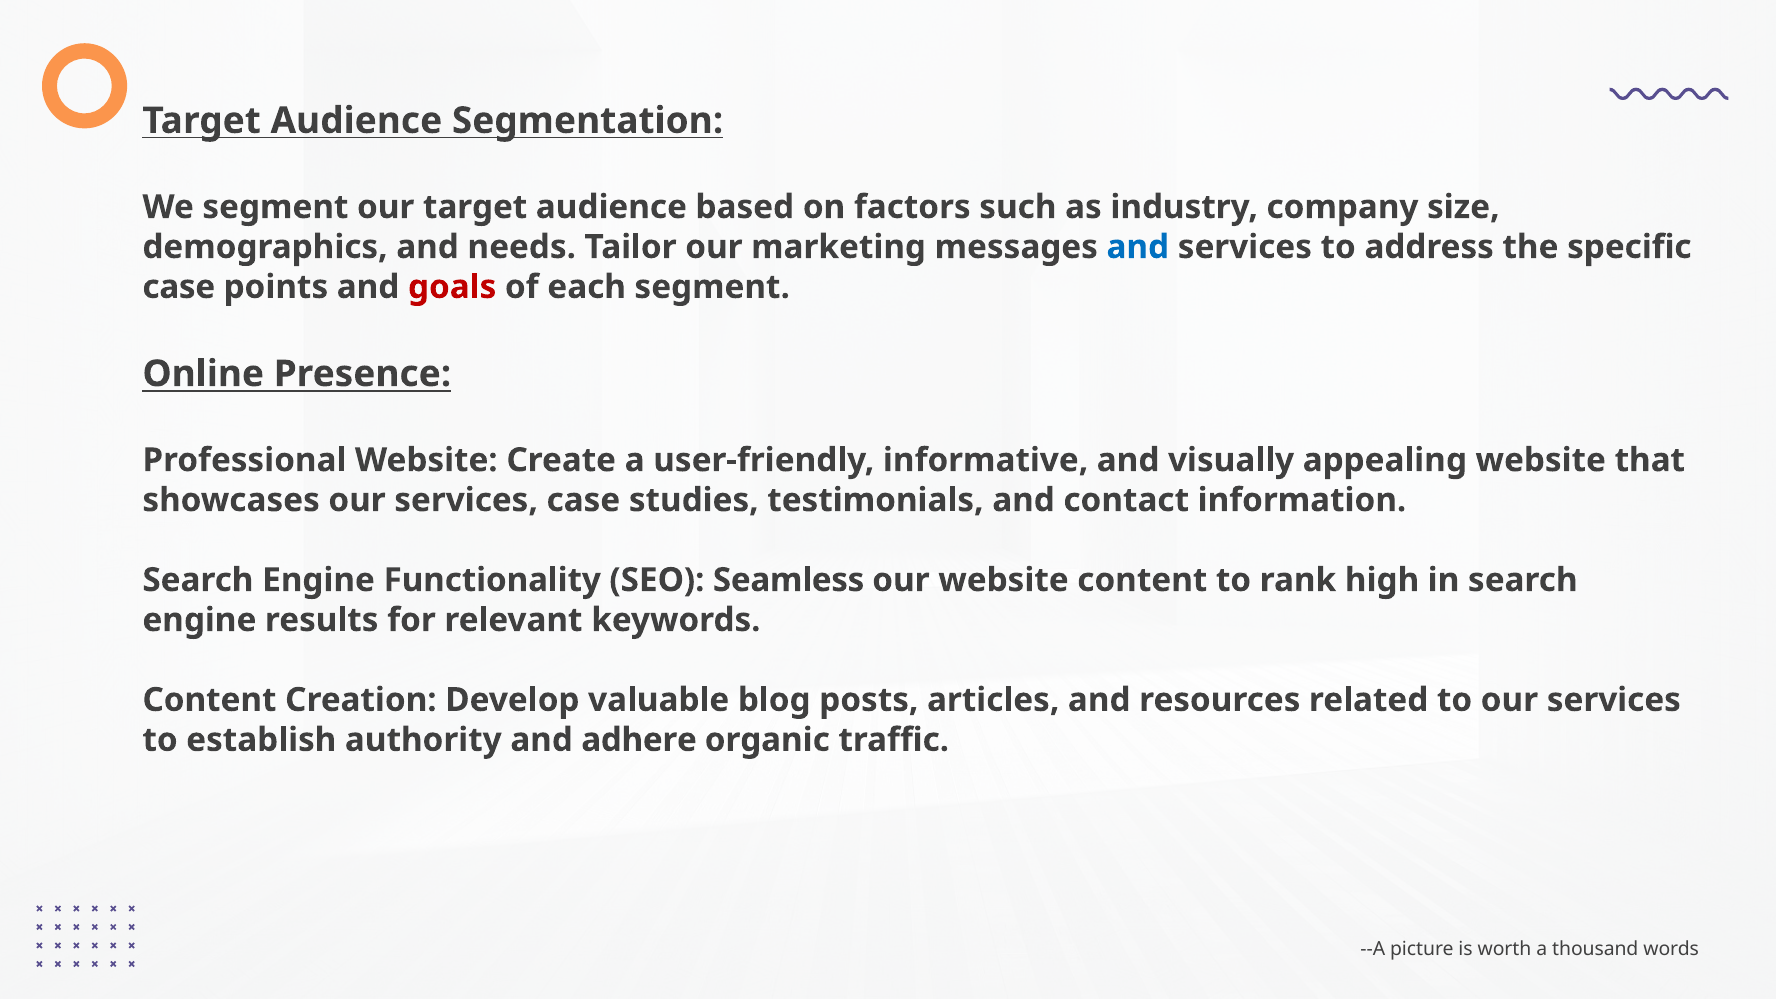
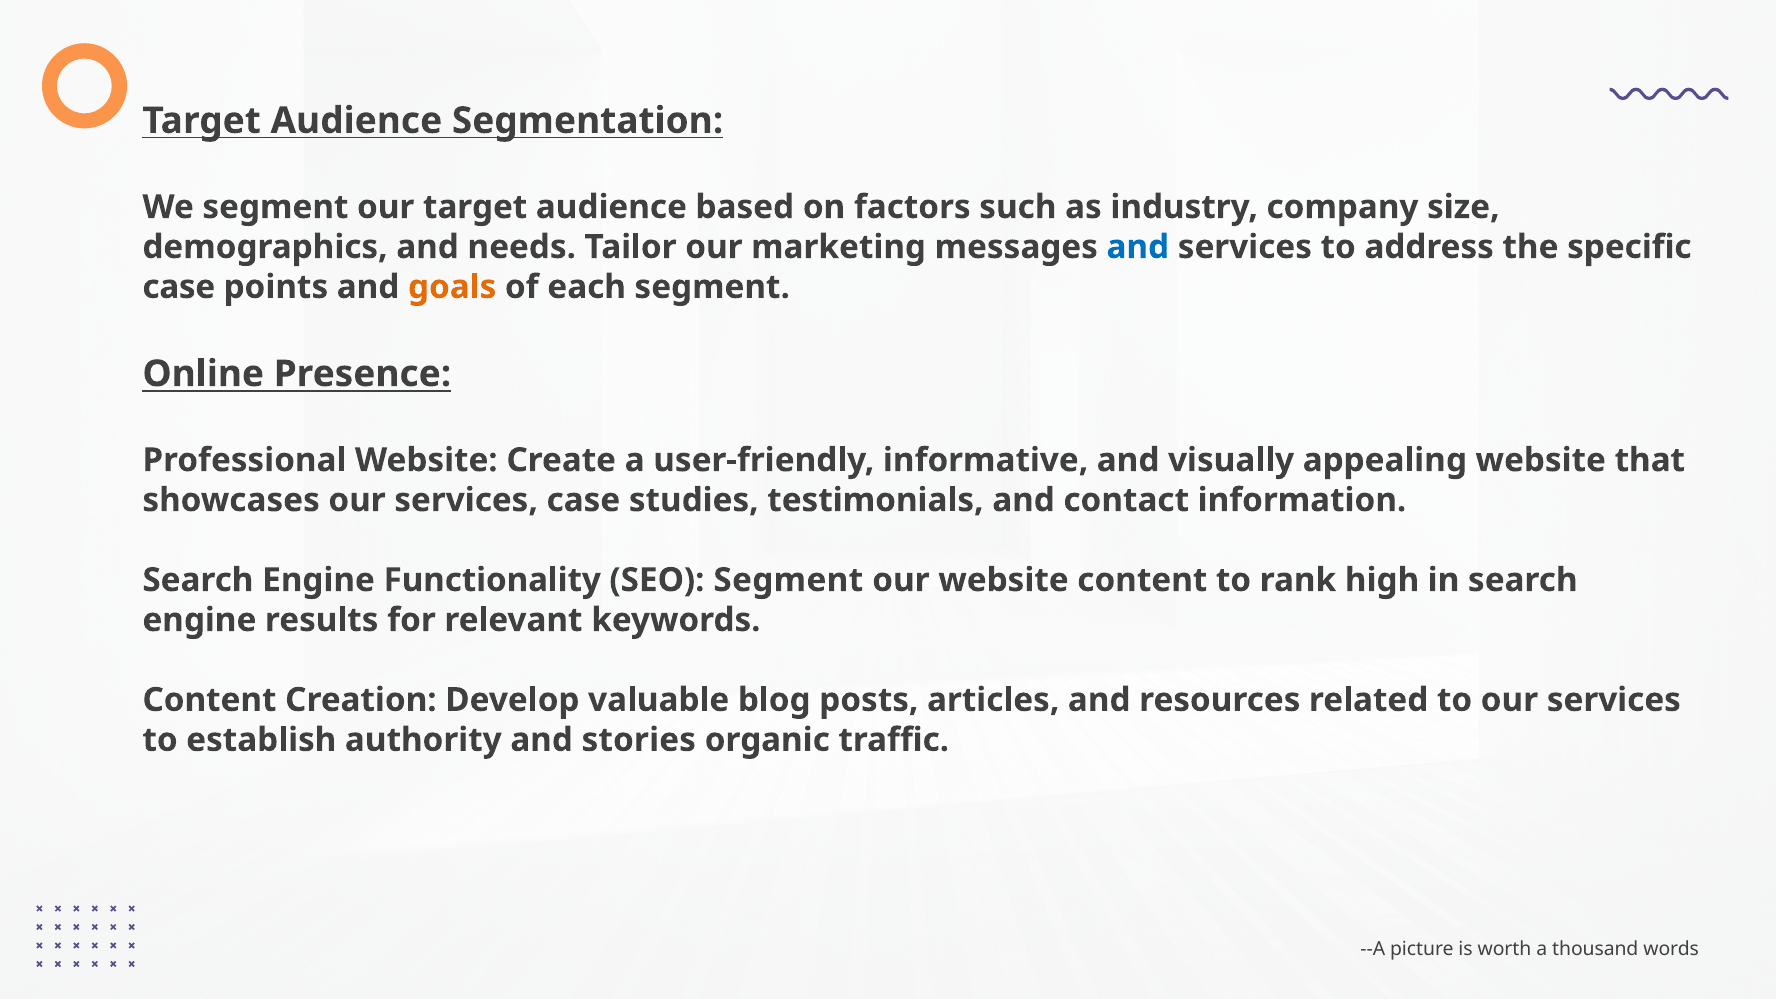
goals colour: red -> orange (452, 287)
SEO Seamless: Seamless -> Segment (788, 580)
adhere: adhere -> stories (639, 740)
